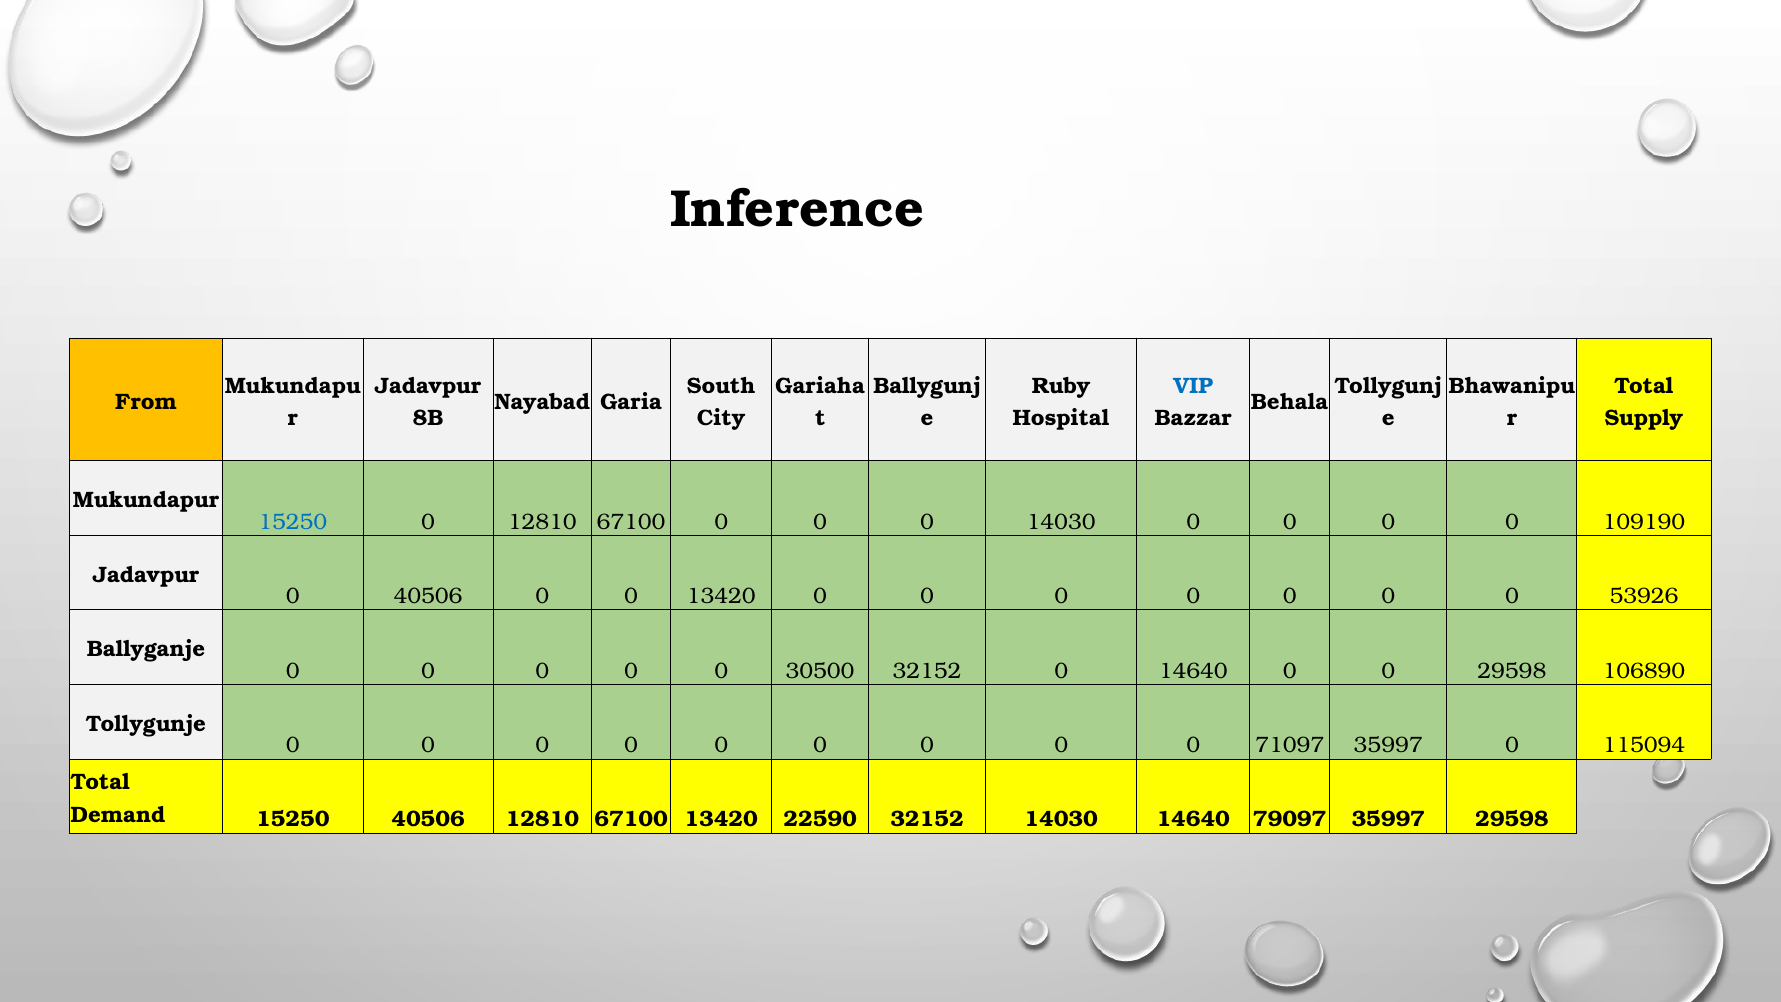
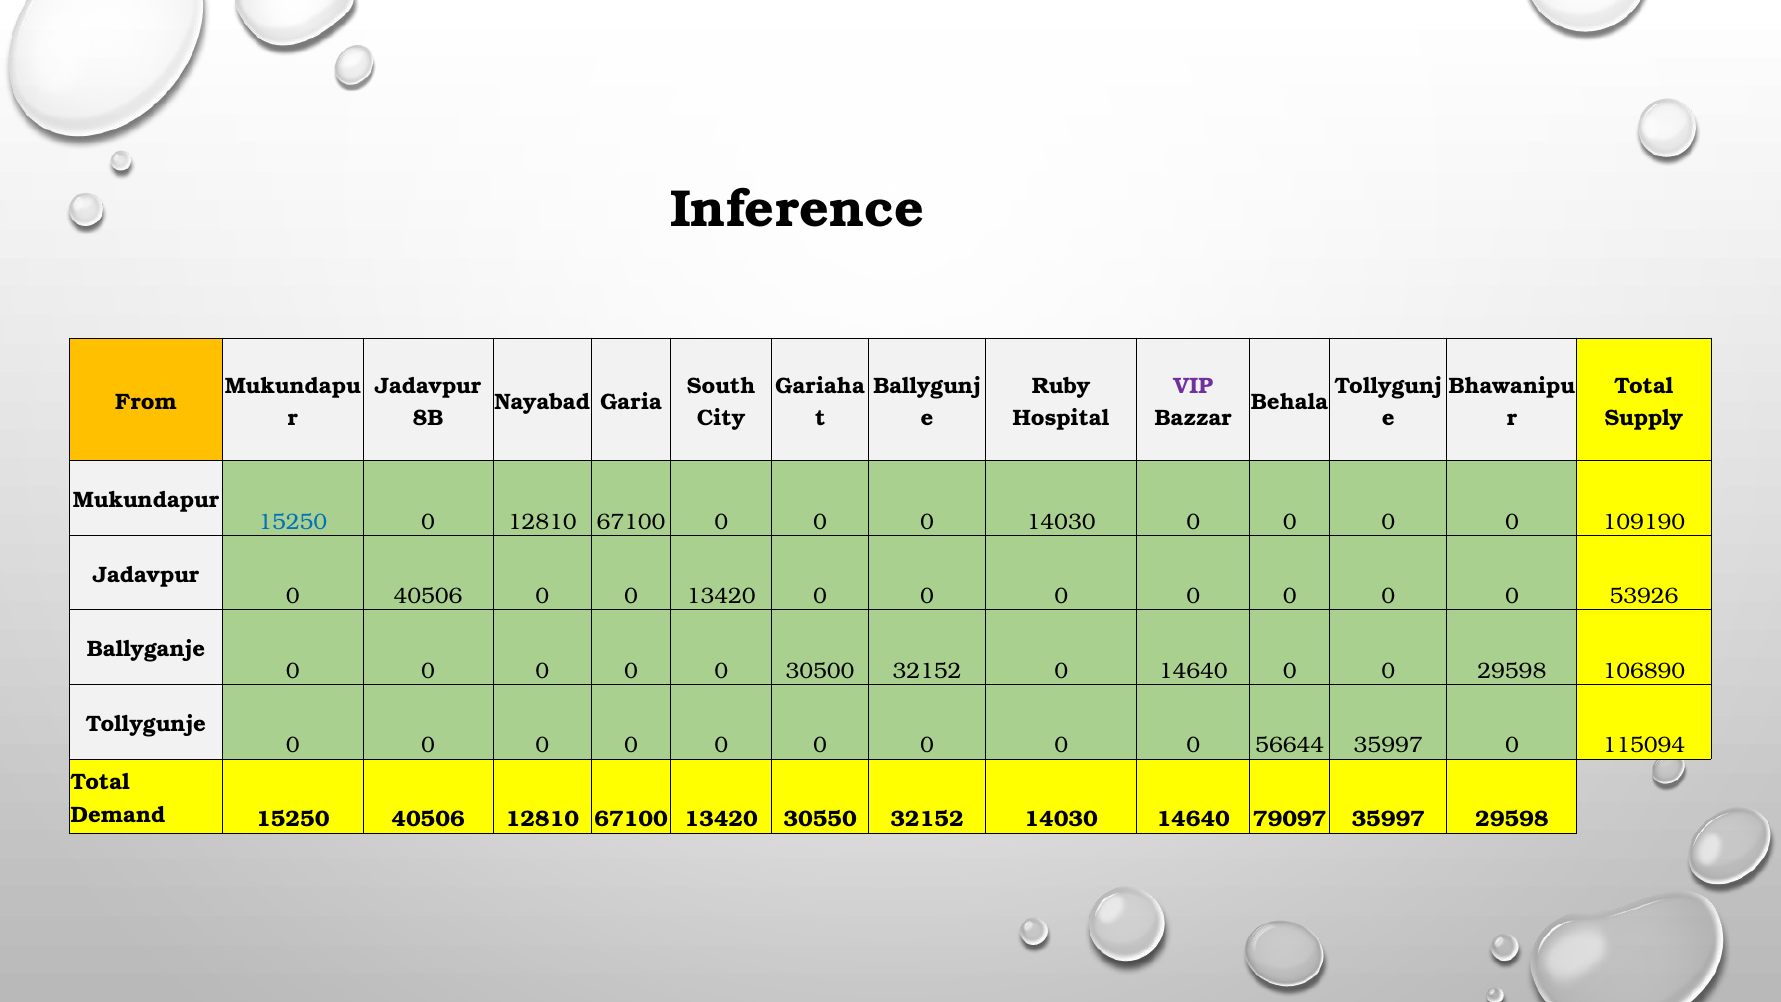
VIP colour: blue -> purple (1193, 386)
71097: 71097 -> 56644 (1290, 745)
22590: 22590 -> 30550 (820, 819)
